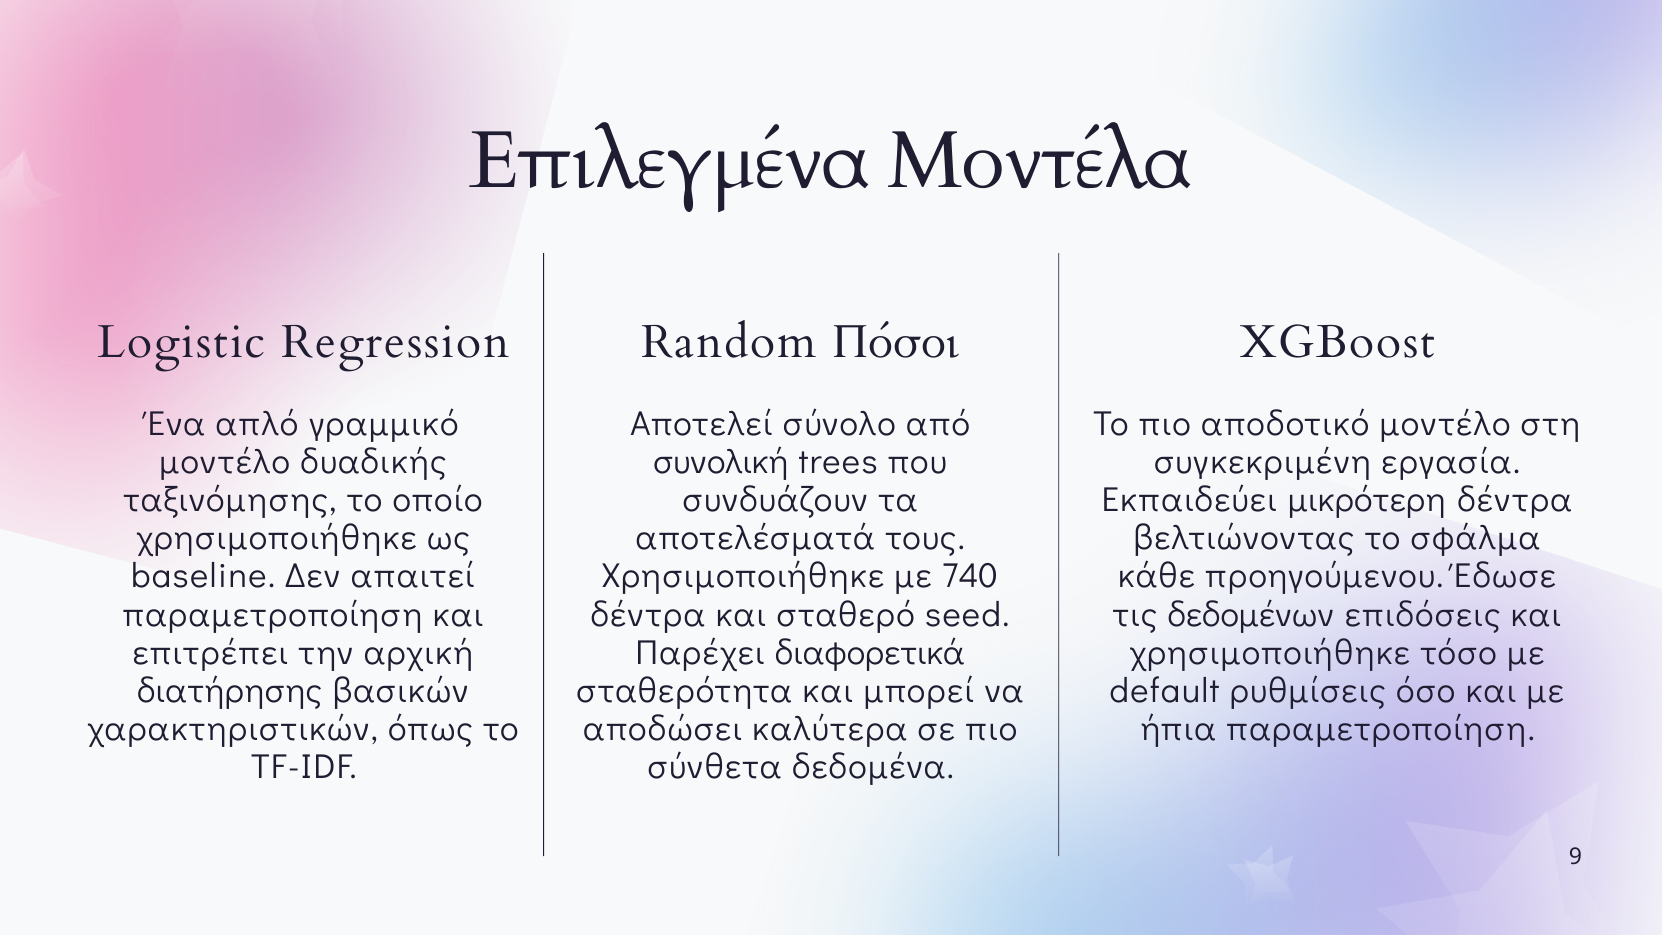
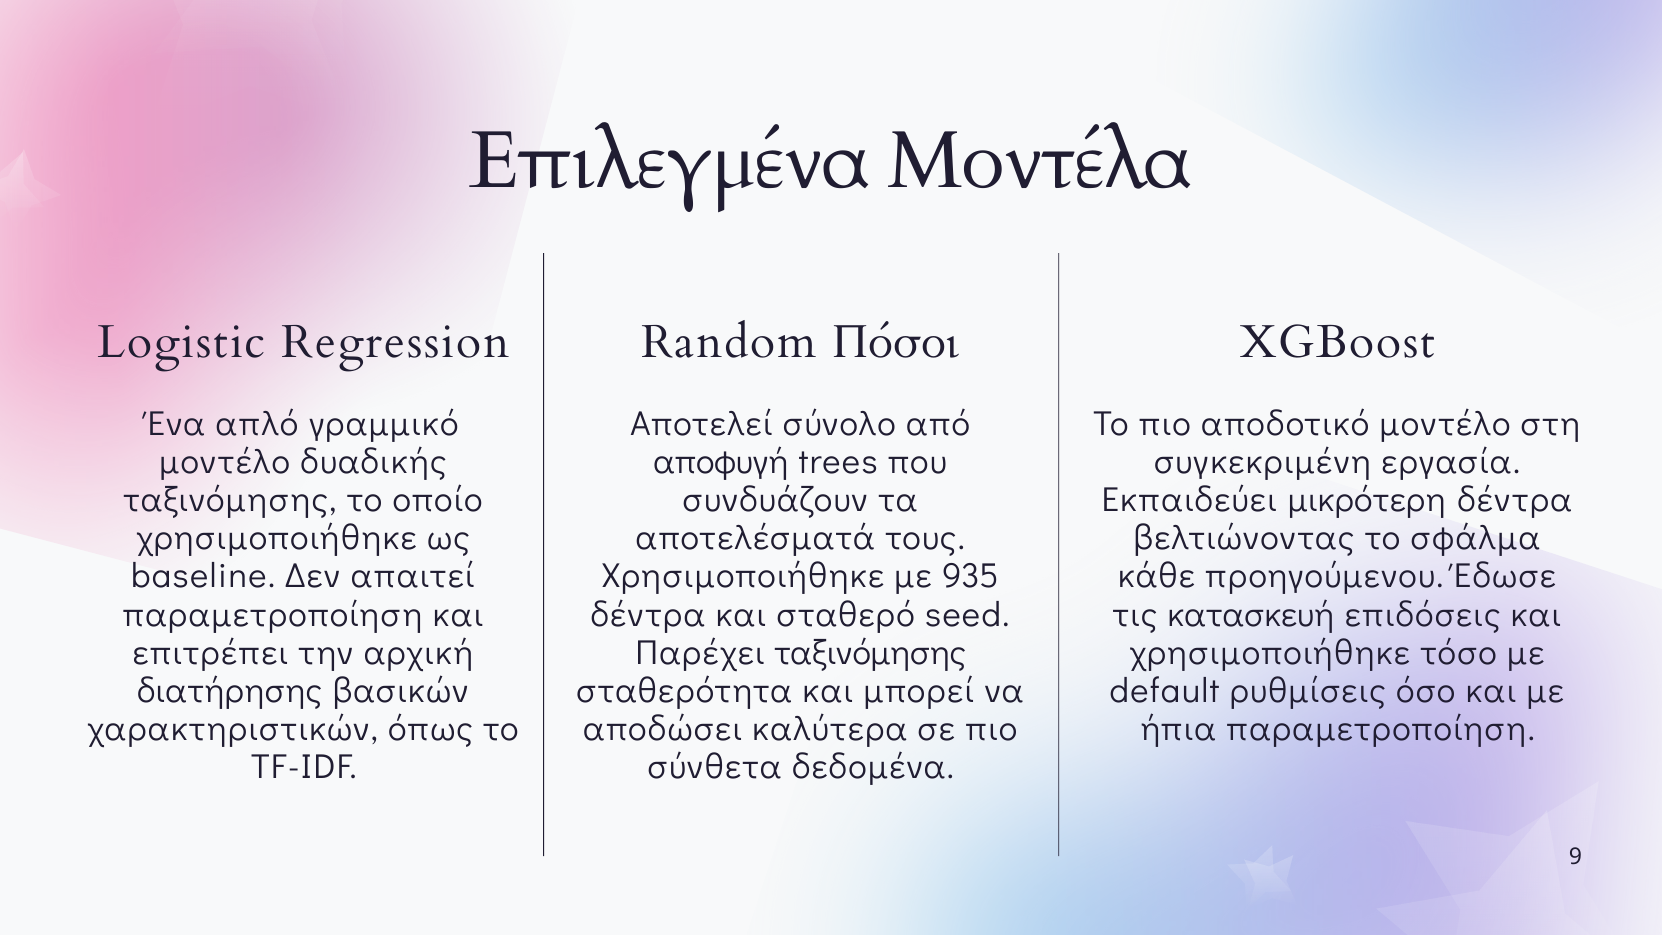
συνολική: συνολική -> αποφυγή (721, 462)
740: 740 -> 935 (970, 576)
δεδομένων: δεδομένων -> κατασκευή (1251, 615)
Παρέχει διαφορετικά: διαφορετικά -> ταξινόμησης (870, 653)
